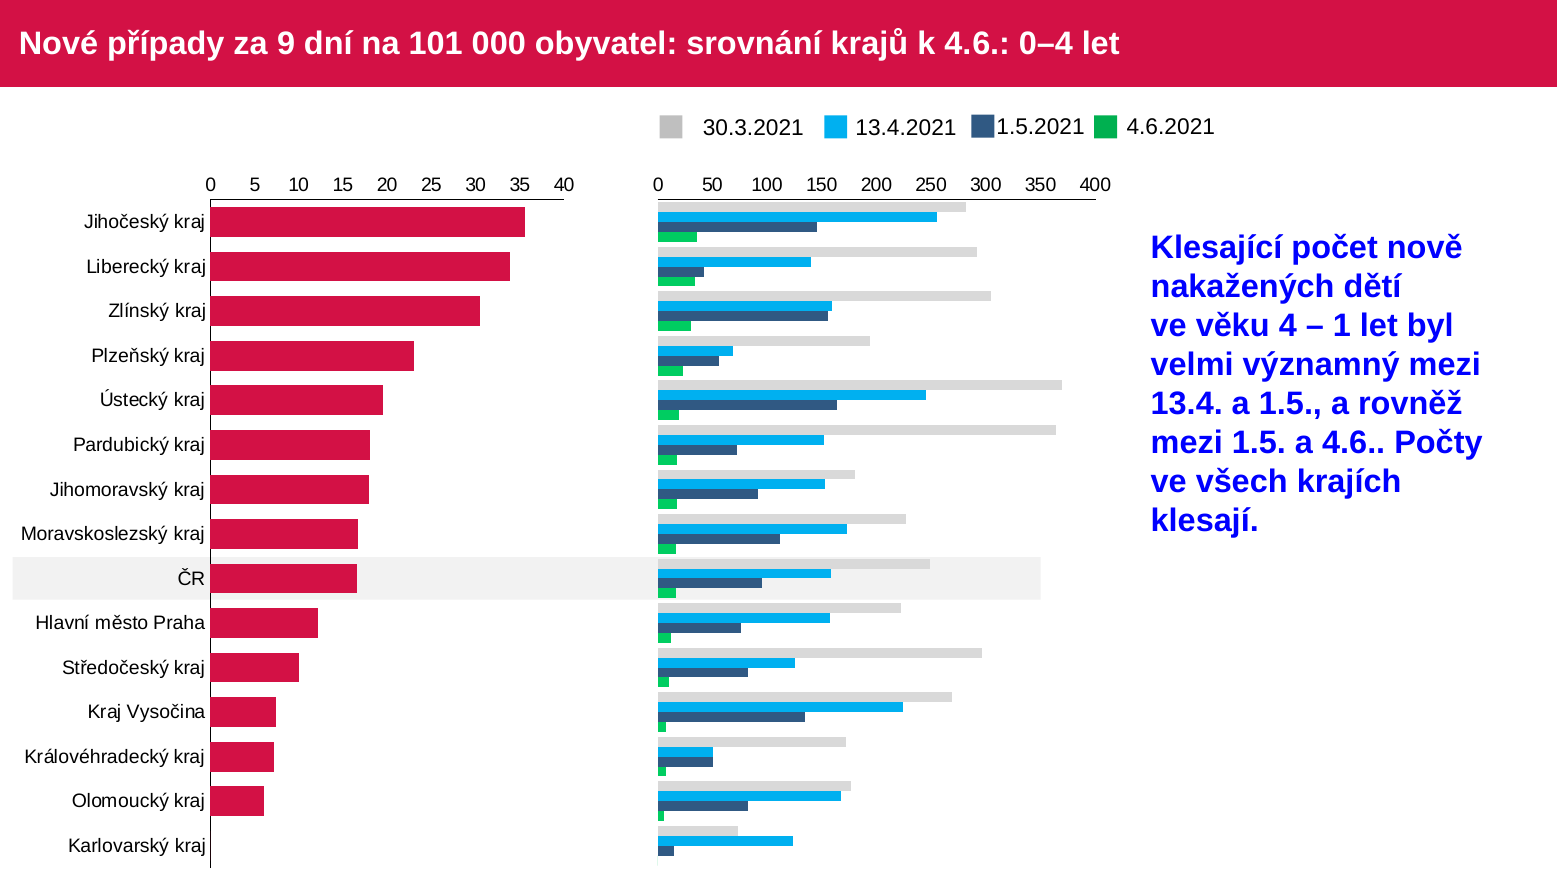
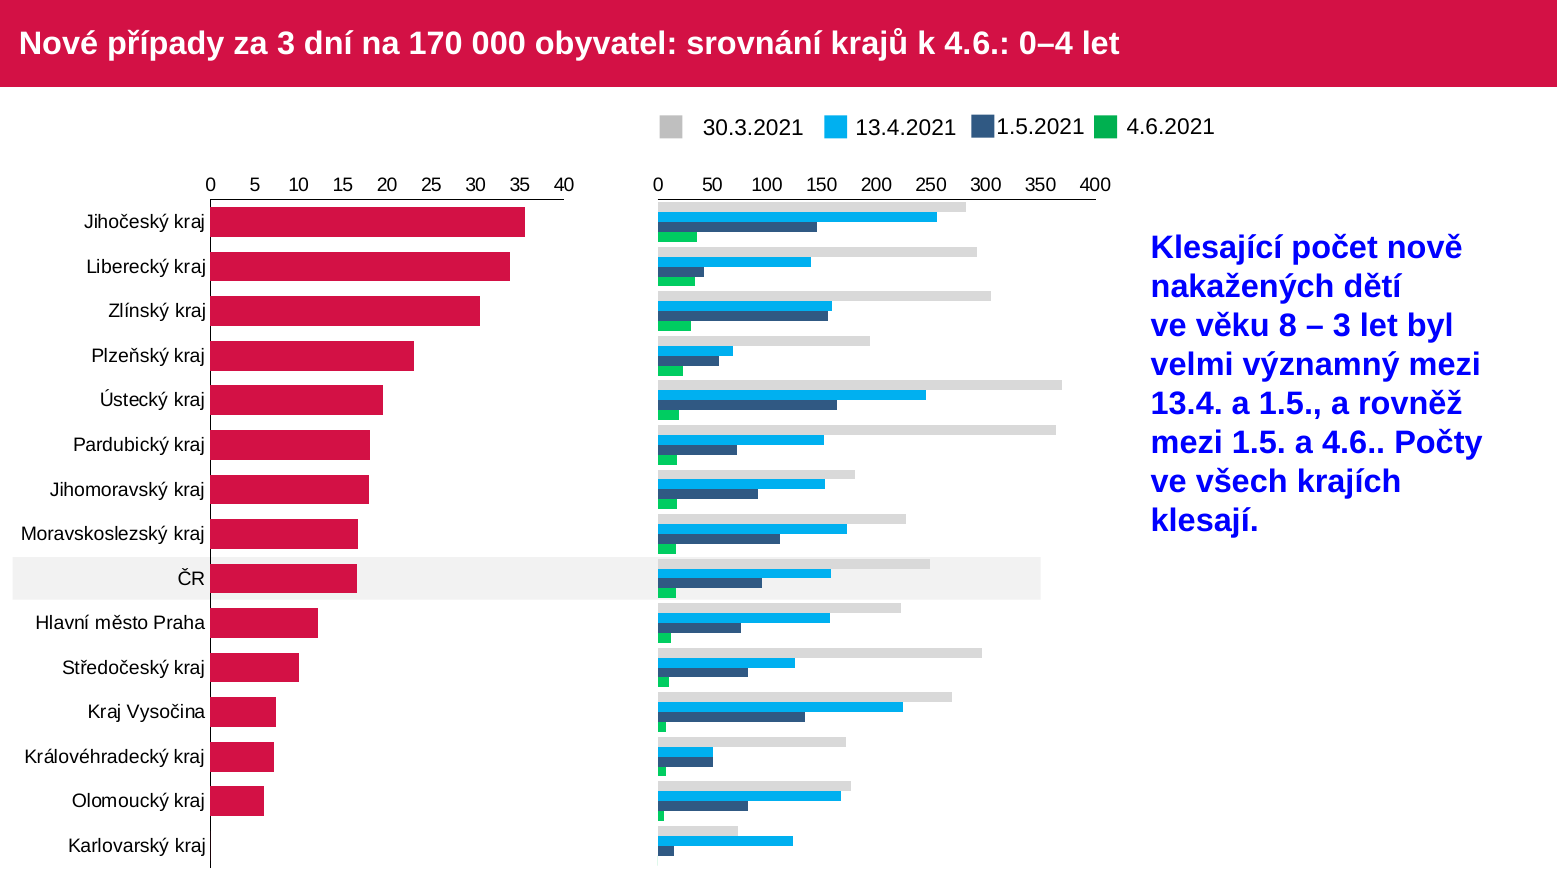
za 9: 9 -> 3 (286, 43)
101: 101 -> 170 (436, 43)
4: 4 -> 8 (1288, 326)
1: 1 -> 3 (1342, 326)
